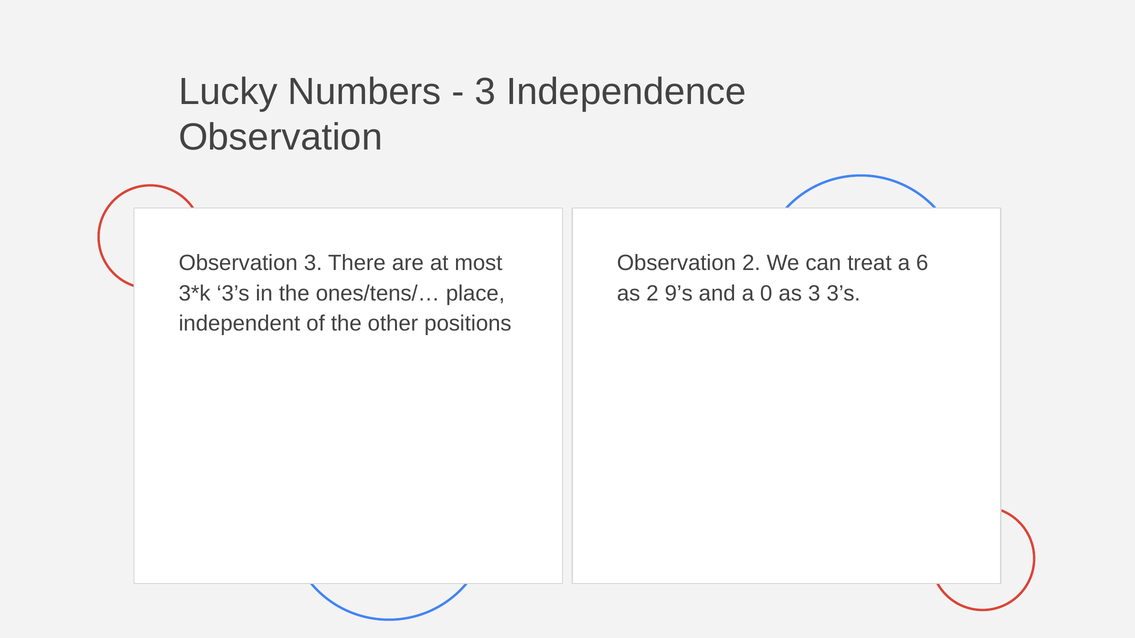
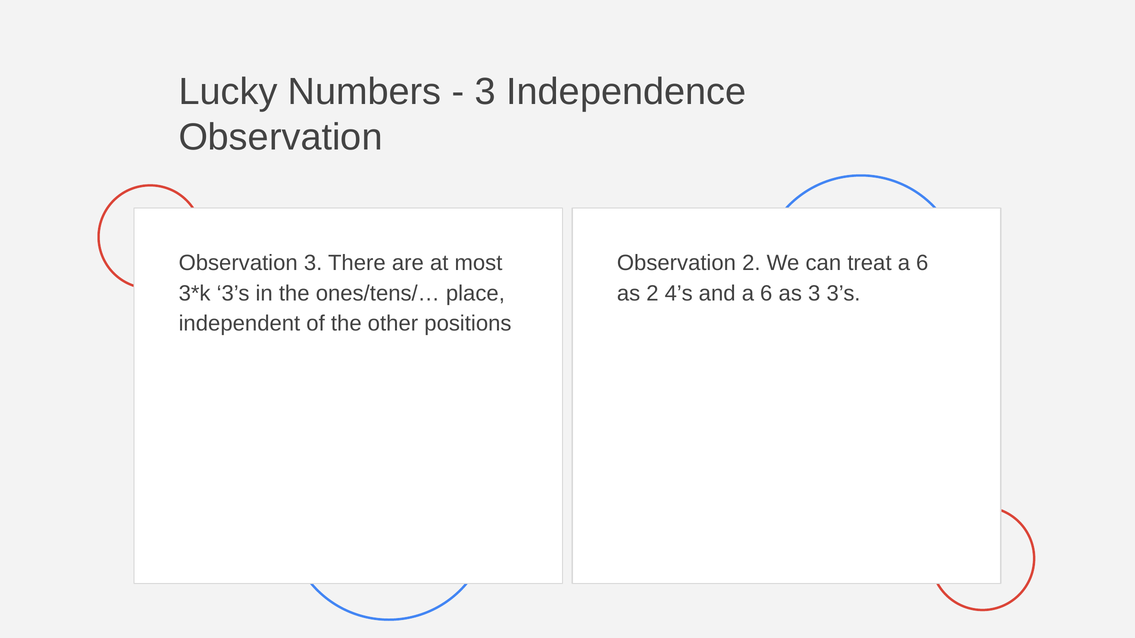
9’s: 9’s -> 4’s (679, 293)
and a 0: 0 -> 6 (766, 293)
